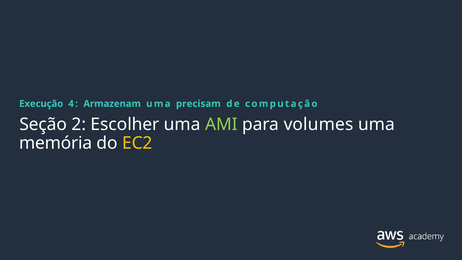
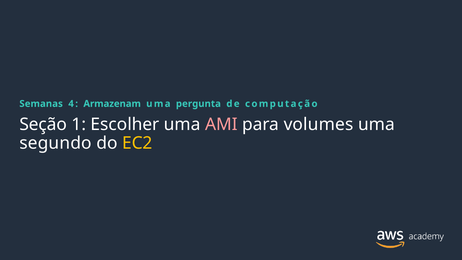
Execução: Execução -> Semanas (41, 104)
precisam: precisam -> pergunta (198, 104)
2: 2 -> 1 (79, 124)
AMI colour: light green -> pink (221, 124)
memória: memória -> segundo (56, 143)
